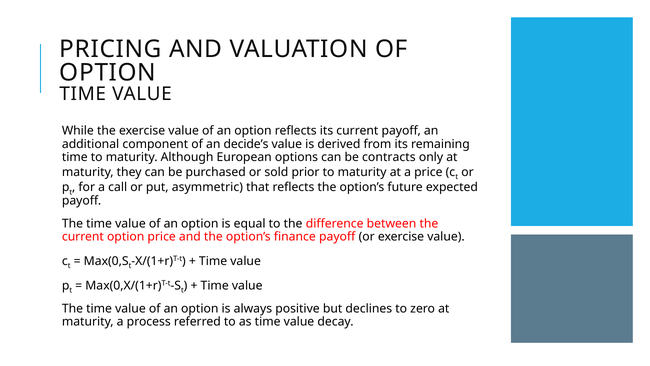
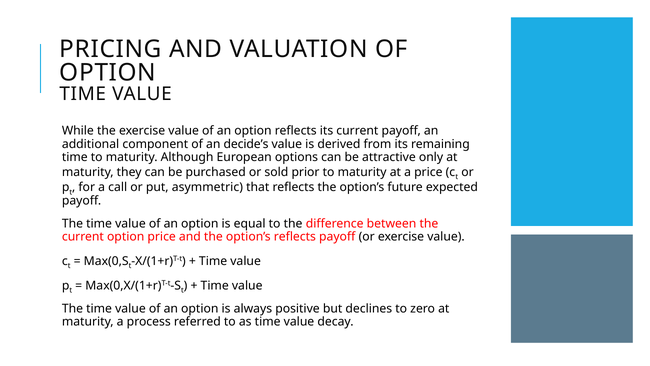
contracts: contracts -> attractive (389, 157)
option’s finance: finance -> reflects (295, 237)
